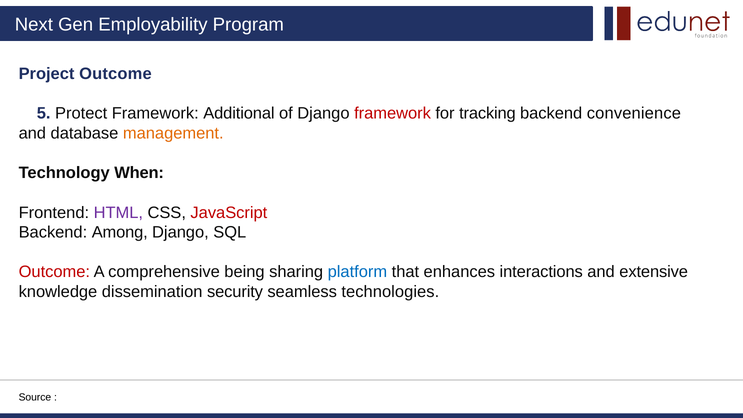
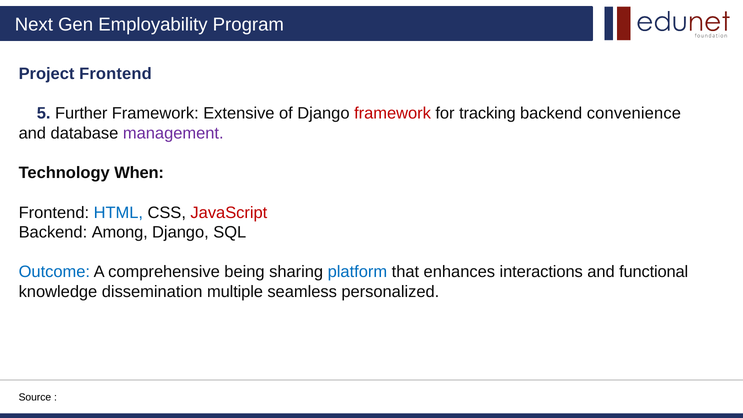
Project Outcome: Outcome -> Frontend (115, 74)
Protect: Protect -> Further (81, 114)
Additional: Additional -> Extensive (239, 114)
management colour: orange -> purple (173, 133)
HTML colour: purple -> blue (118, 213)
Outcome colour: red -> blue (54, 272)
extensive: extensive -> functional (654, 272)
security: security -> multiple (235, 292)
technologies: technologies -> personalized (390, 292)
